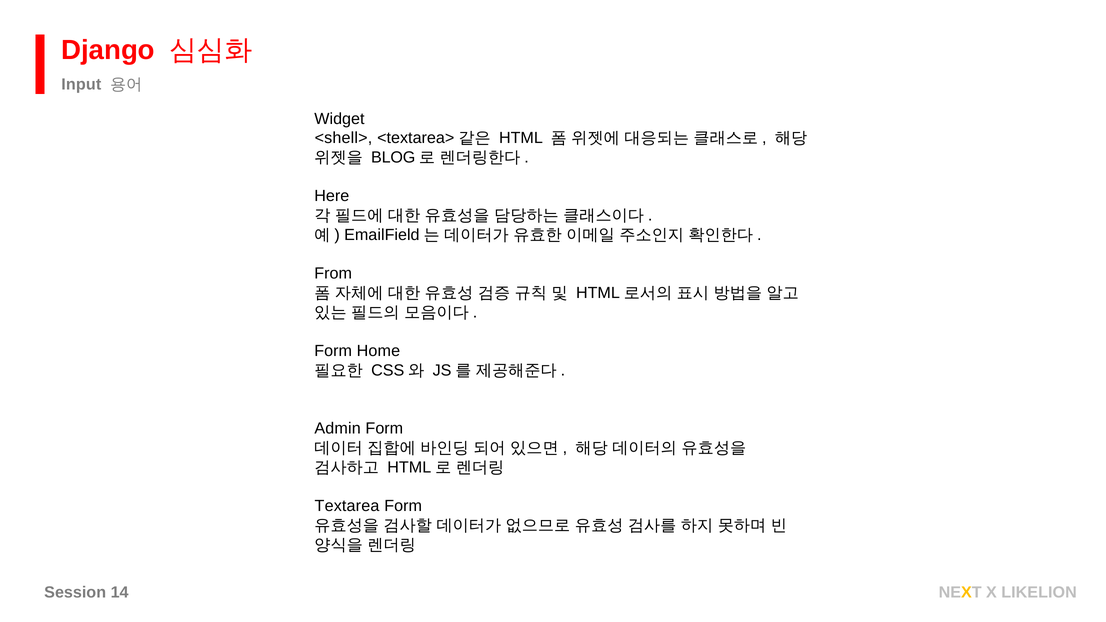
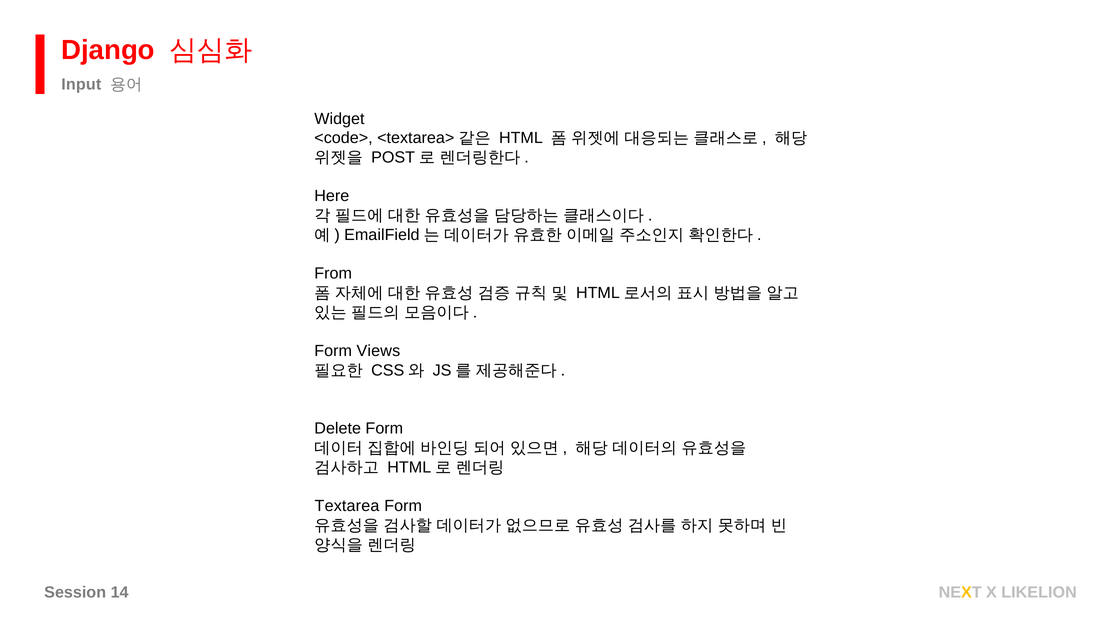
<shell>: <shell> -> <code> (344, 138)
BLOG: BLOG -> POST (393, 157)
Home: Home -> Views (378, 351)
Admin: Admin -> Delete (338, 429)
